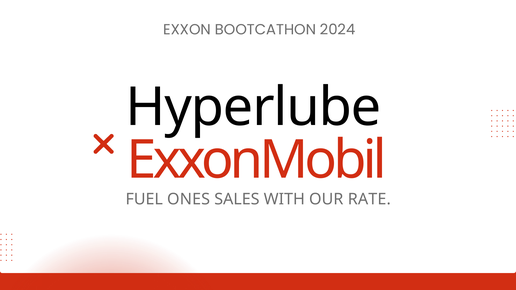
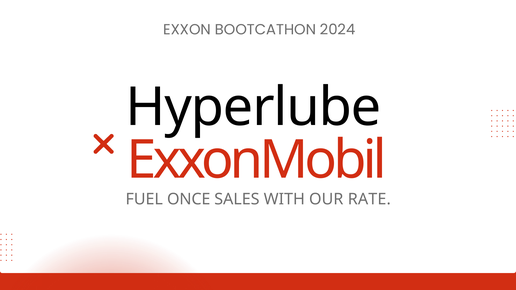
ONES: ONES -> ONCE (189, 199)
